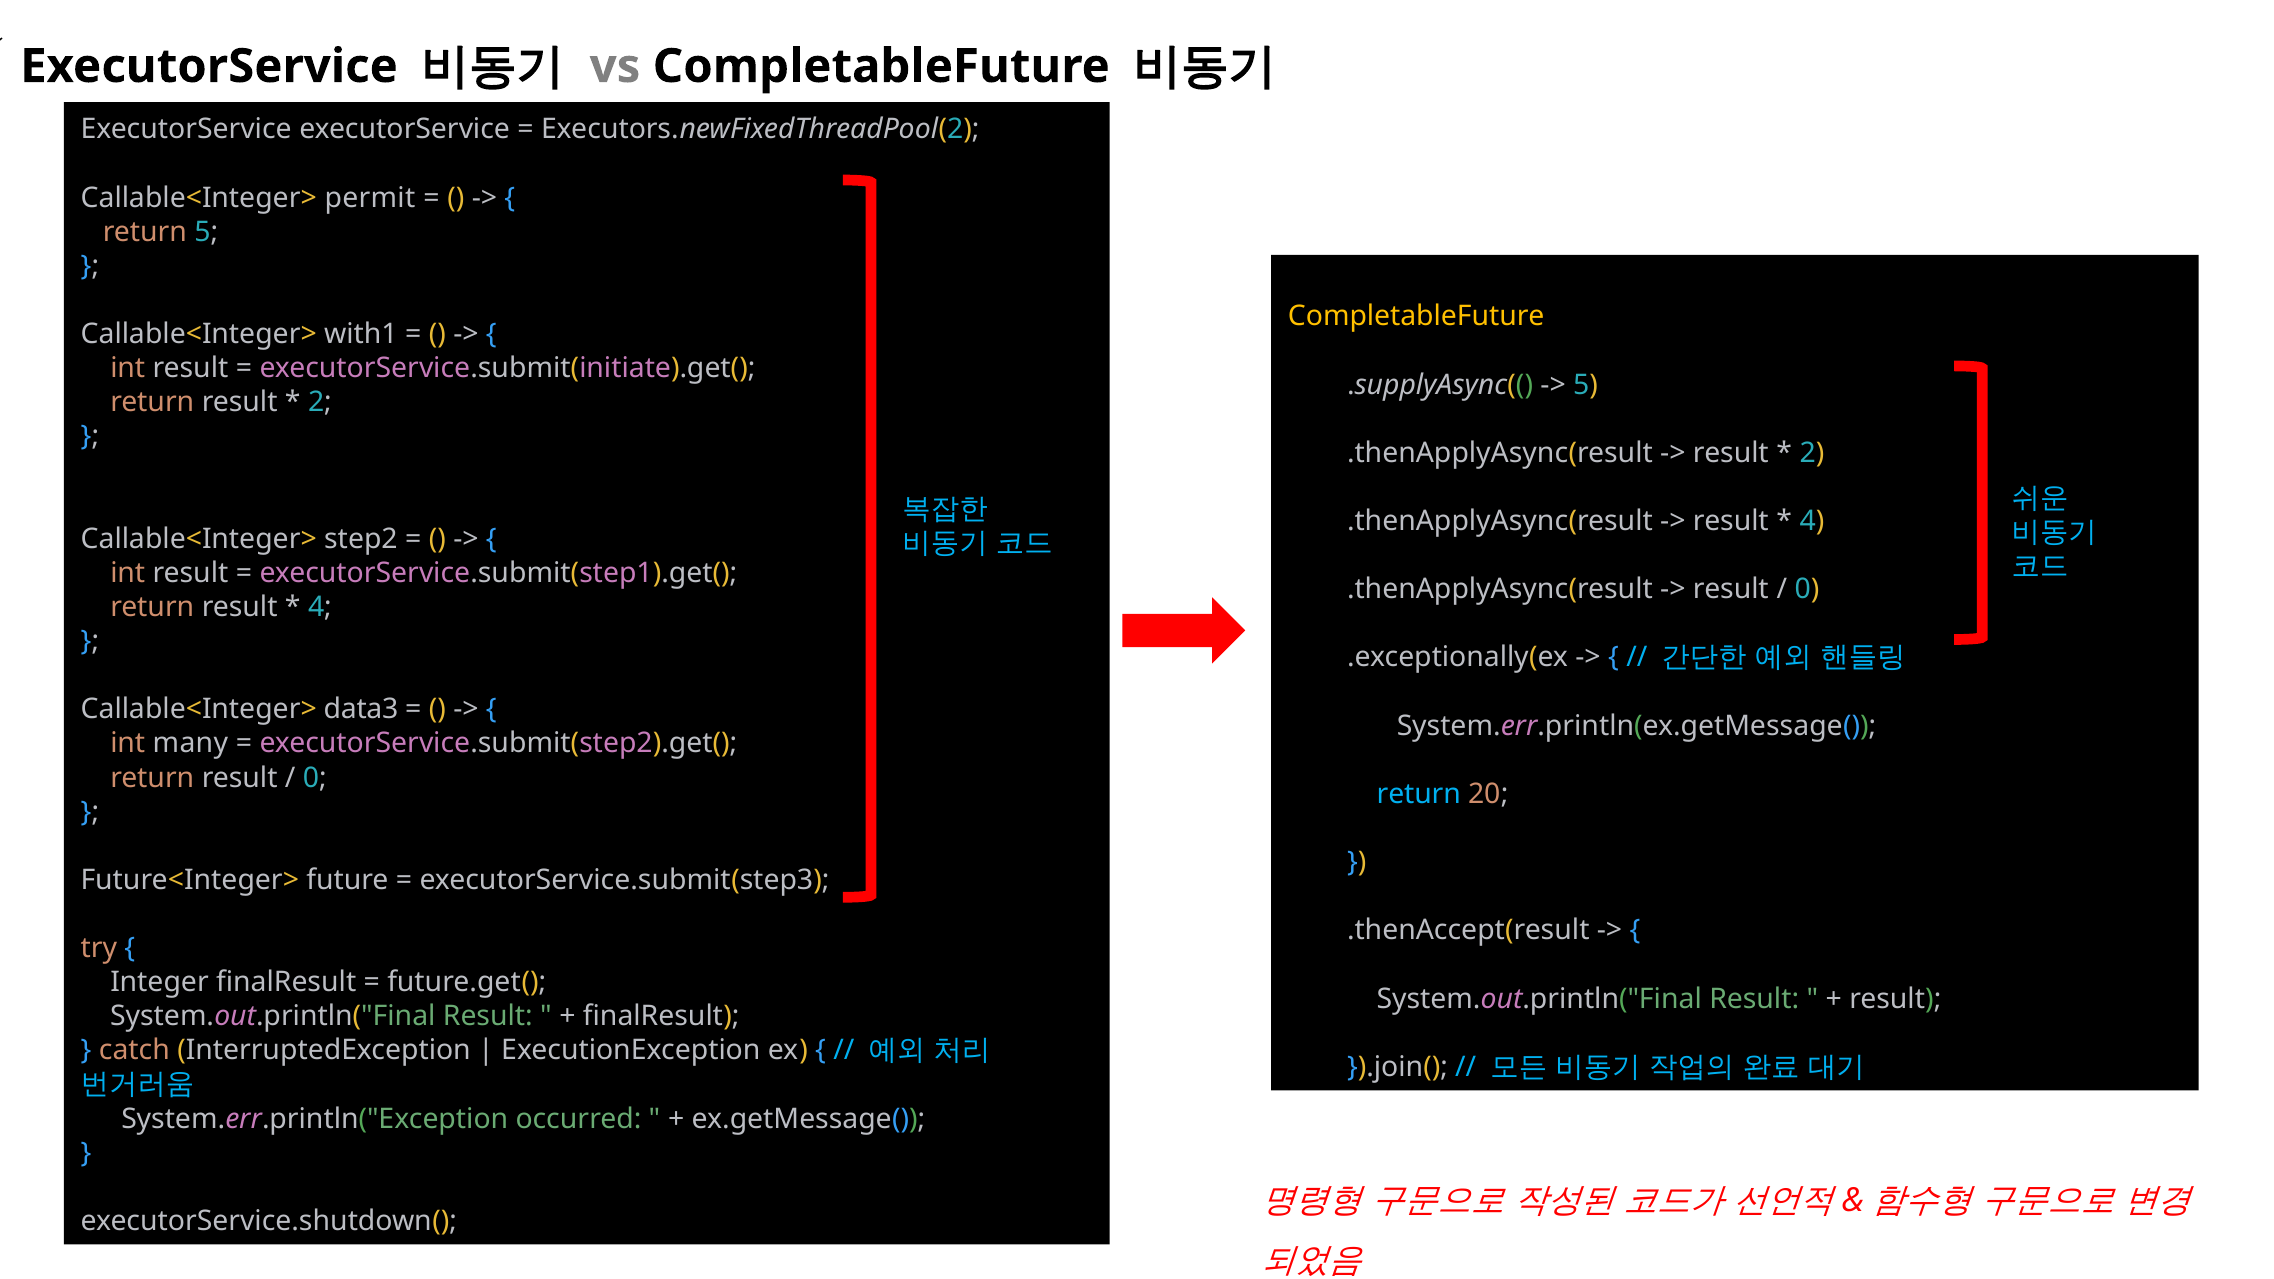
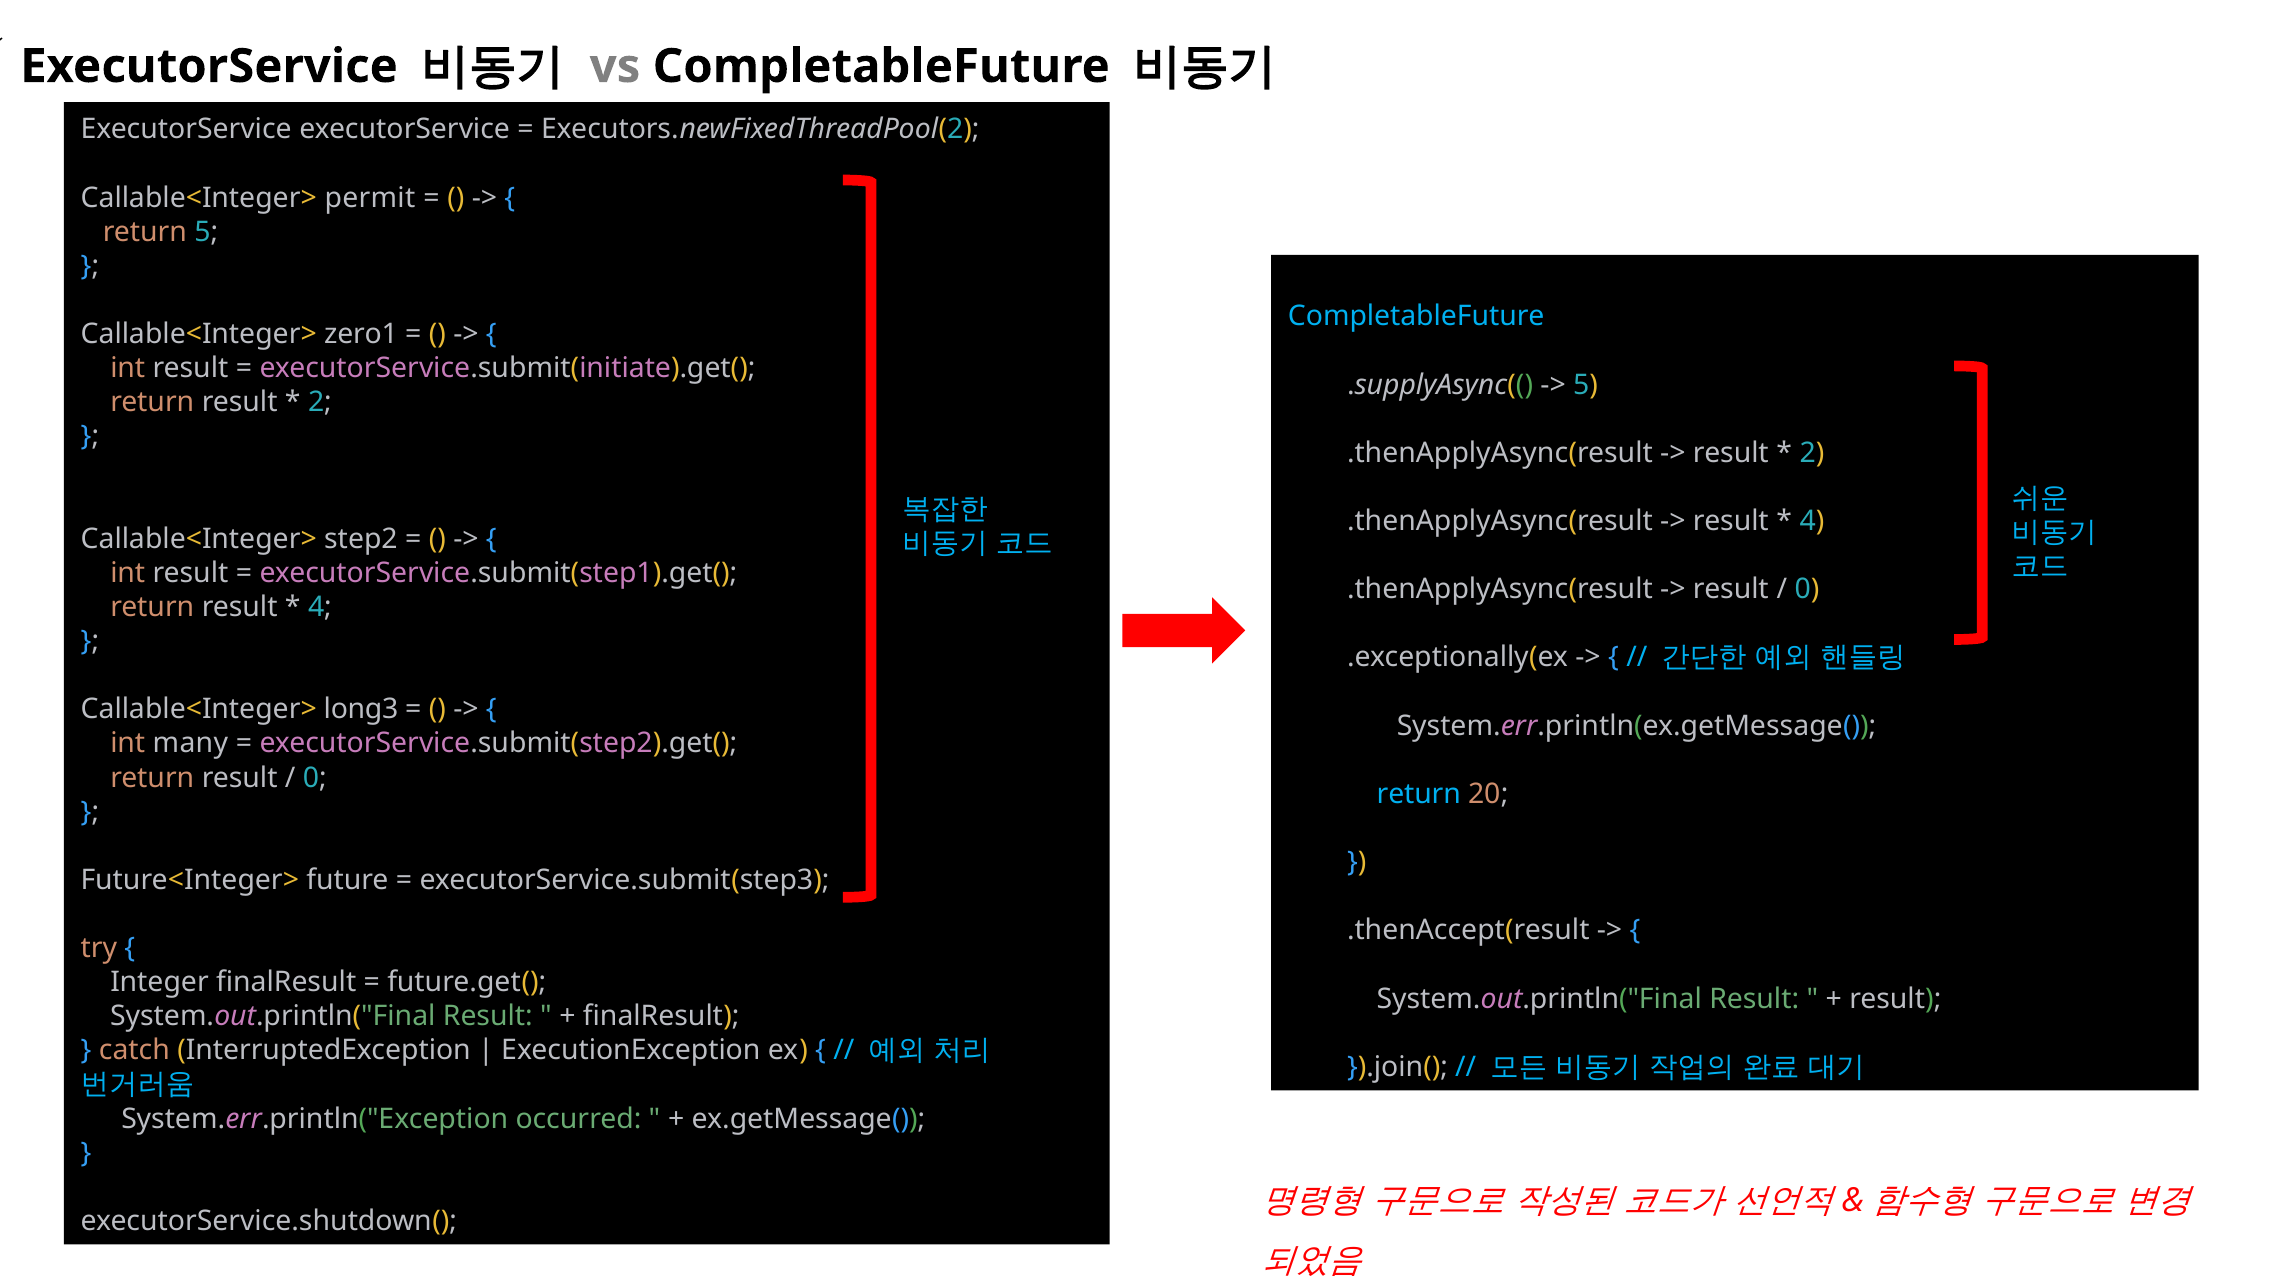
CompletableFuture colour: yellow -> light blue (1416, 317)
with1: with1 -> zero1 (361, 334)
data3: data3 -> long3 (361, 709)
